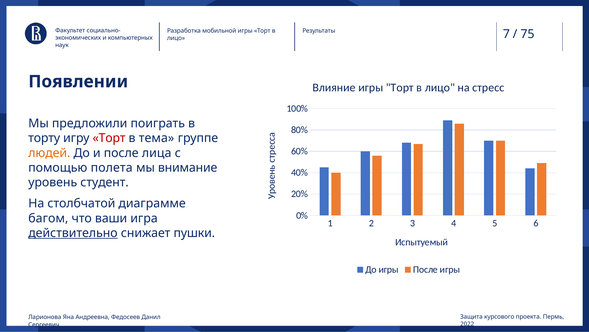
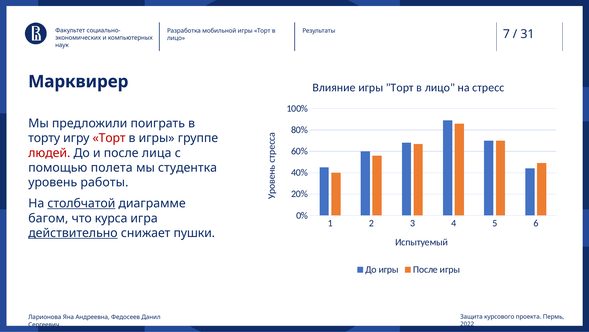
75: 75 -> 31 (527, 34)
Появлении: Появлении -> Марквирер (78, 81)
в тема: тема -> игры (157, 138)
людей colour: orange -> red (49, 153)
внимание: внимание -> студентка (188, 167)
студент: студент -> работы (104, 182)
столбчатой underline: none -> present (81, 203)
ваши: ваши -> курса (111, 218)
